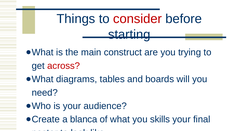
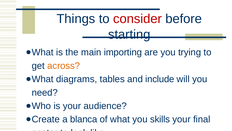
construct: construct -> importing (123, 52)
across colour: red -> orange (64, 66)
boards: boards -> include (160, 79)
